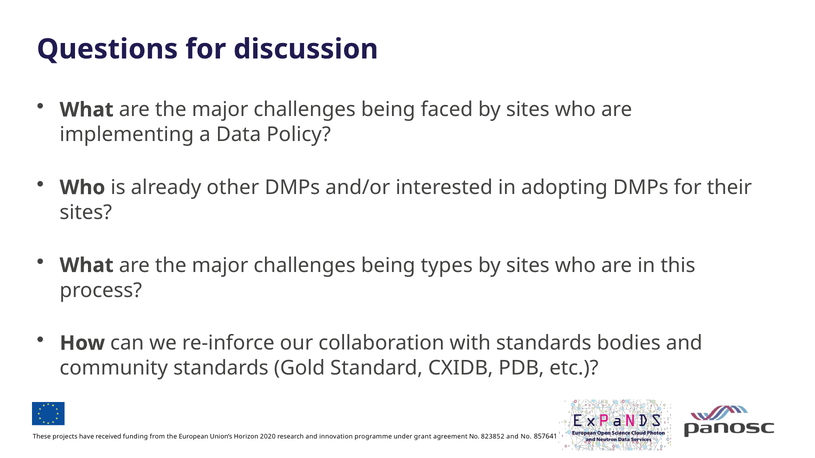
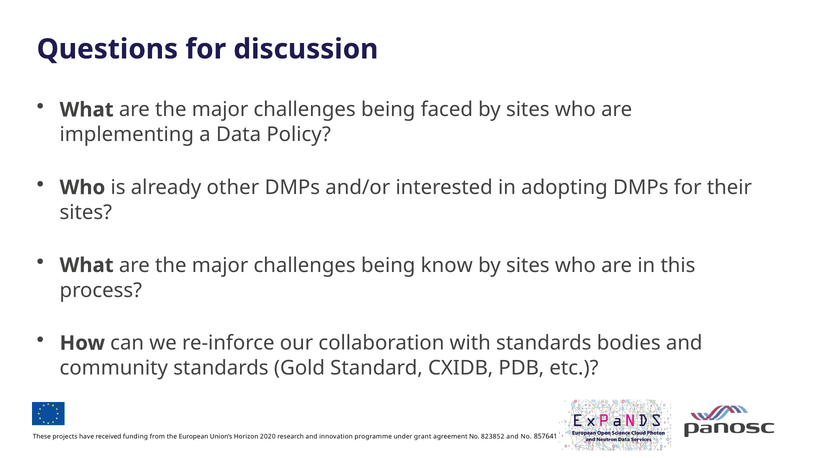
types: types -> know (447, 266)
